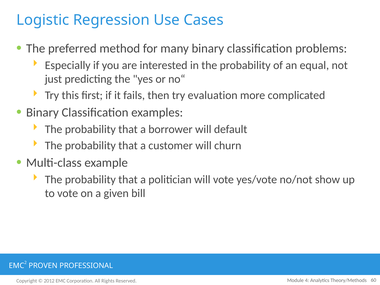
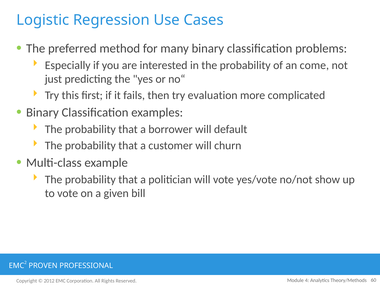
equal: equal -> come (314, 65)
